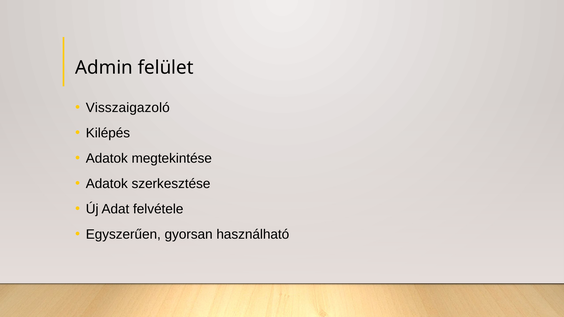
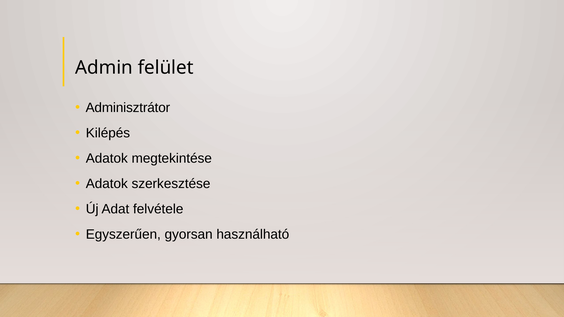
Visszaigazoló: Visszaigazoló -> Adminisztrátor (128, 108)
